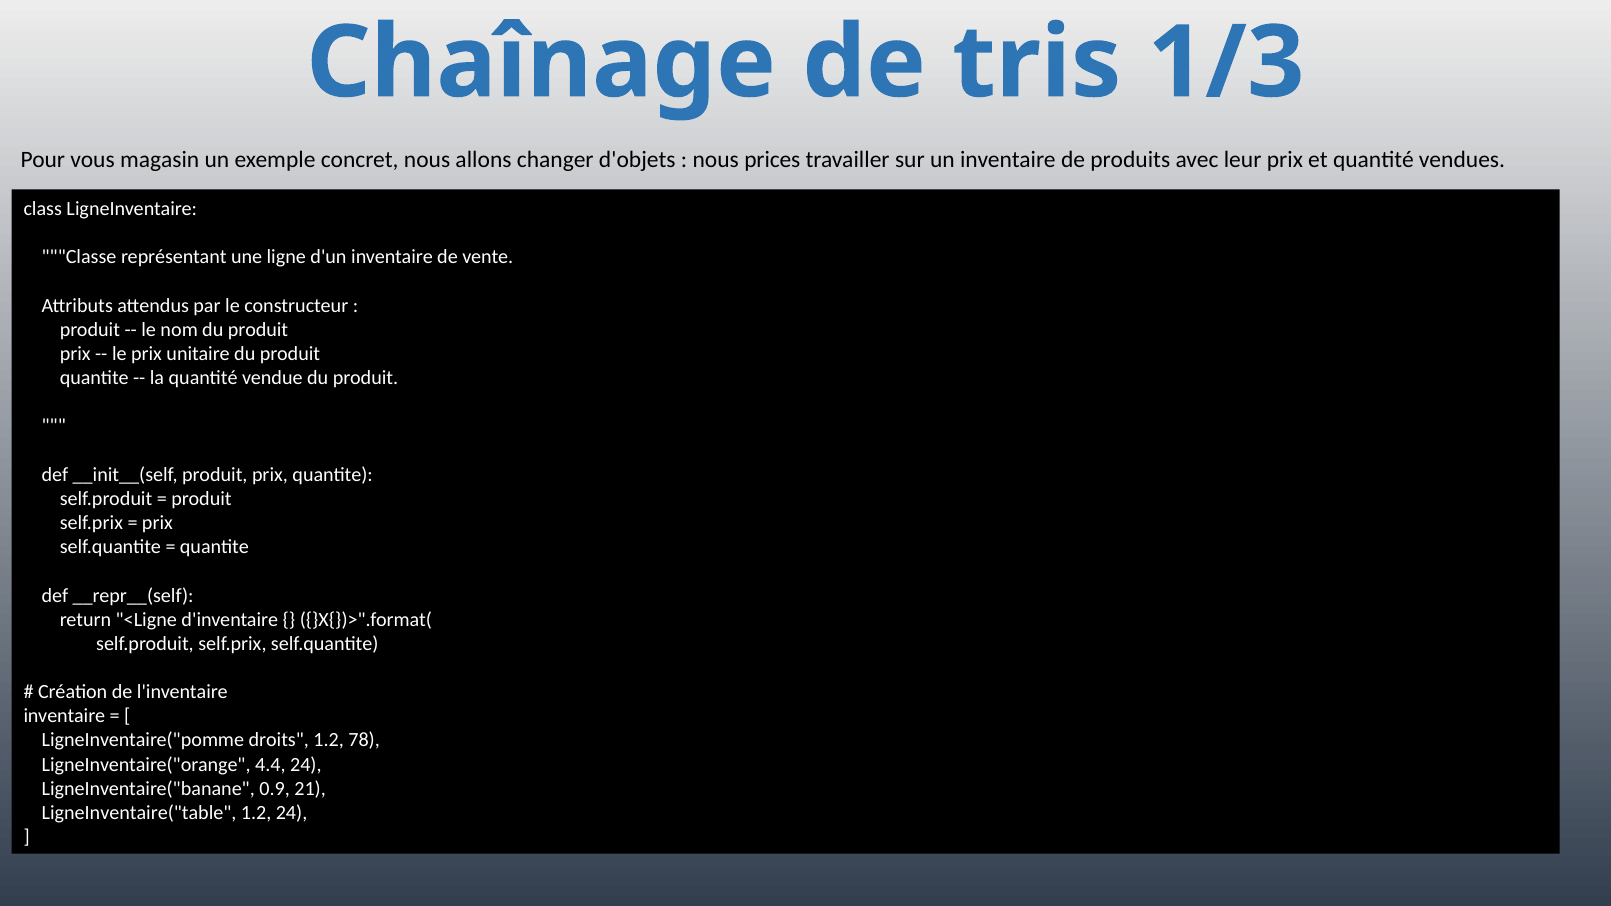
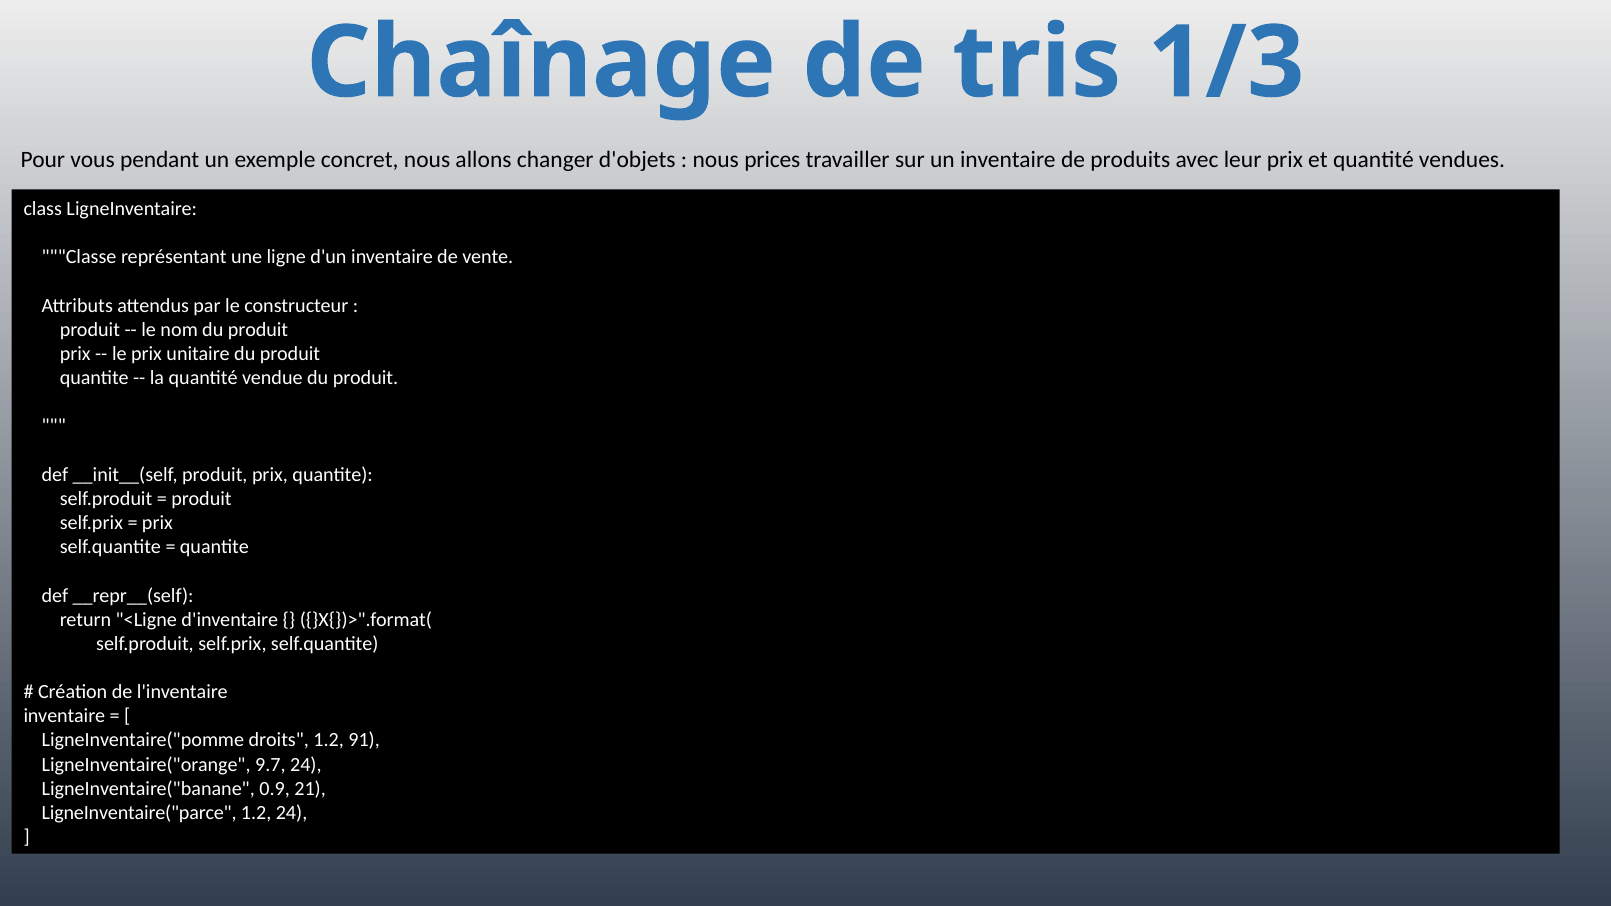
magasin: magasin -> pendant (160, 160)
78: 78 -> 91 (364, 740)
4.4: 4.4 -> 9.7 (270, 765)
LigneInventaire("table: LigneInventaire("table -> LigneInventaire("parce (139, 813)
